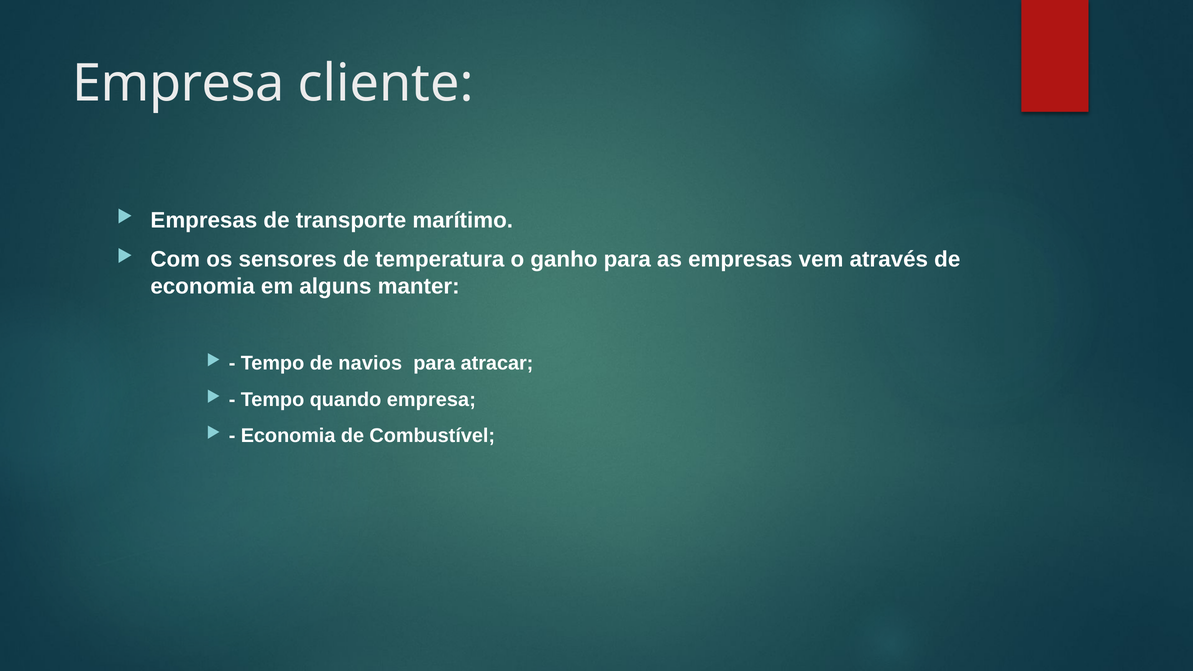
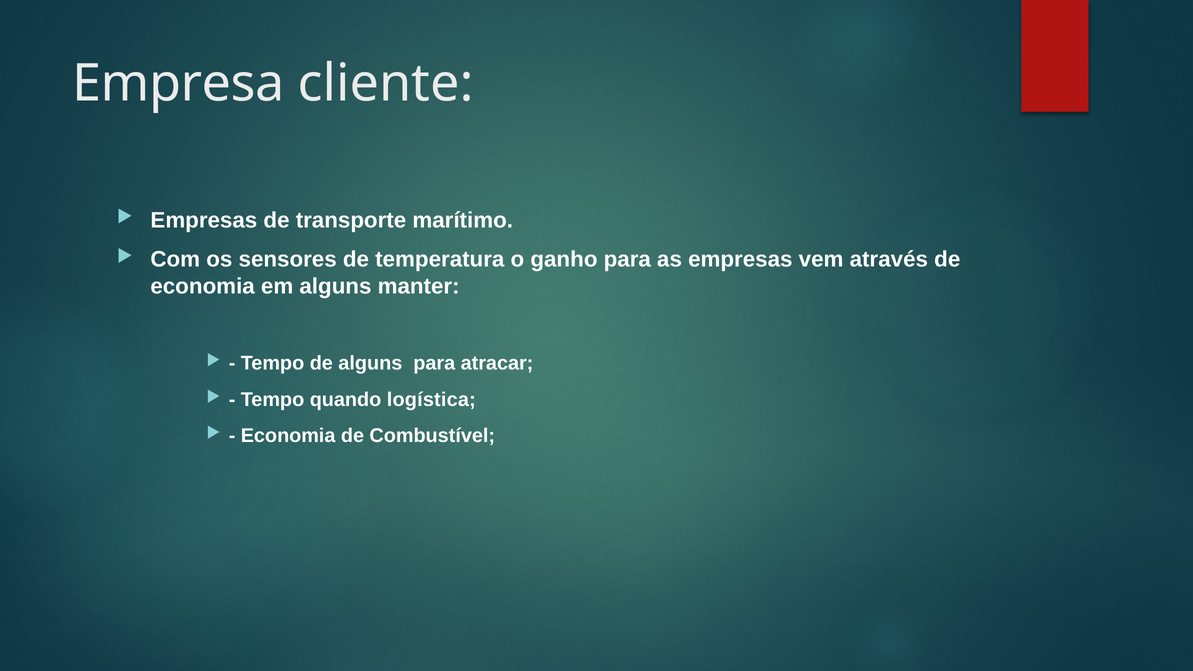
de navios: navios -> alguns (370, 363)
quando empresa: empresa -> logística (431, 400)
